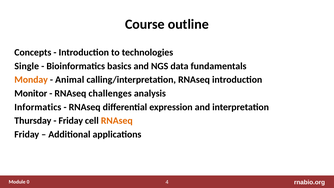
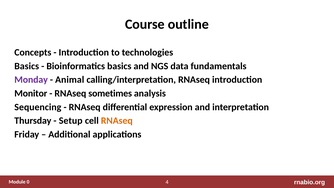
Single: Single -> Basics (27, 66)
Monday colour: orange -> purple (31, 80)
challenges: challenges -> sometimes (110, 93)
Informatics: Informatics -> Sequencing (38, 107)
Friday: Friday -> Setup (71, 121)
